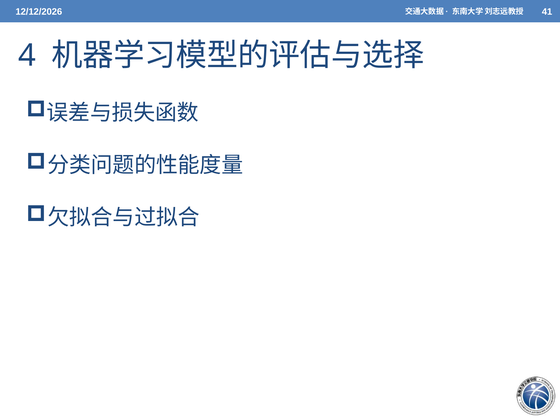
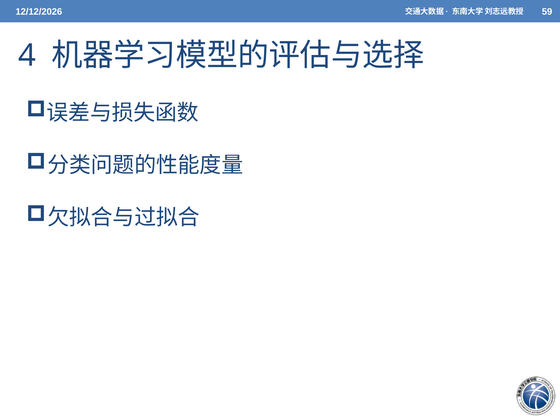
41: 41 -> 59 (547, 12)
